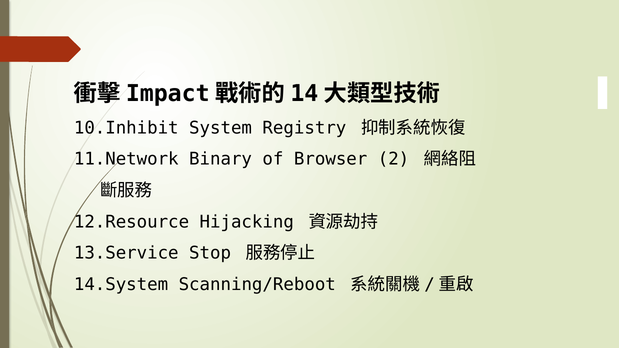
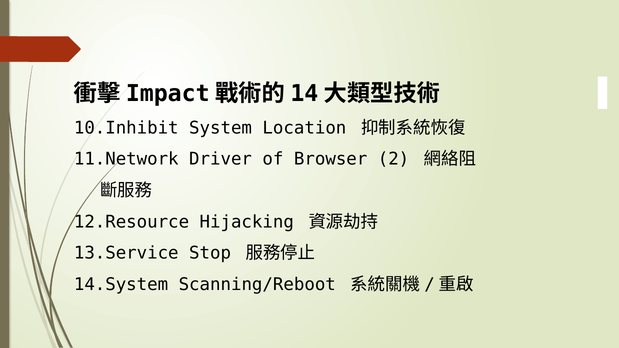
Registry: Registry -> Location (304, 128)
Binary: Binary -> Driver (221, 159)
